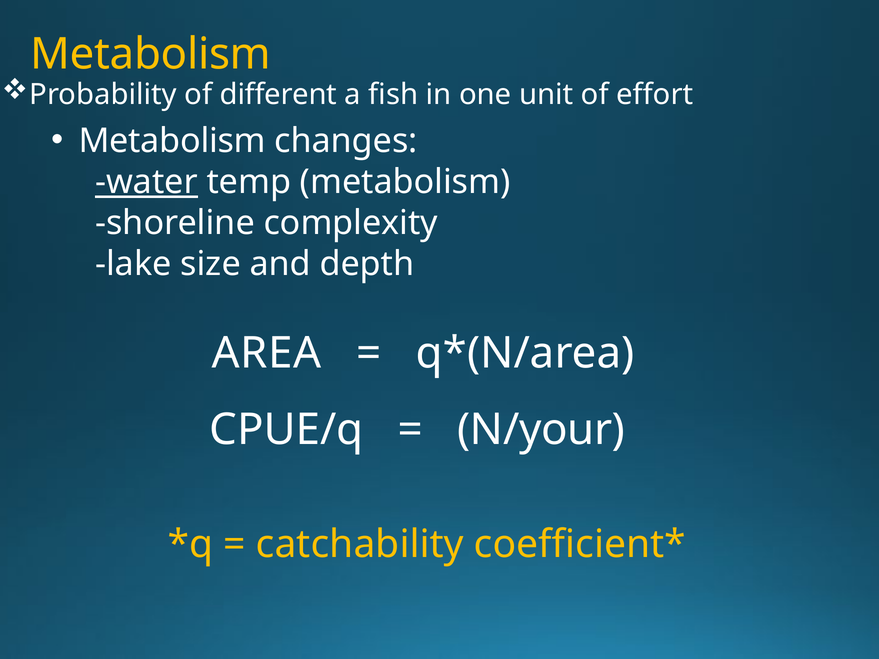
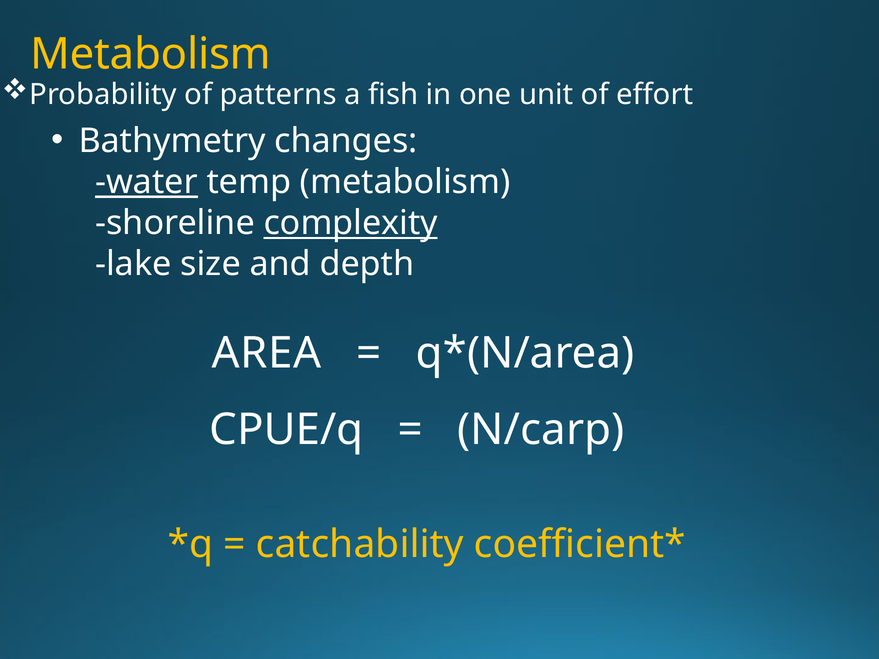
different: different -> patterns (278, 94)
Metabolism: Metabolism -> Bathymetry (172, 141)
complexity underline: none -> present (351, 223)
N/your: N/your -> N/carp (541, 430)
